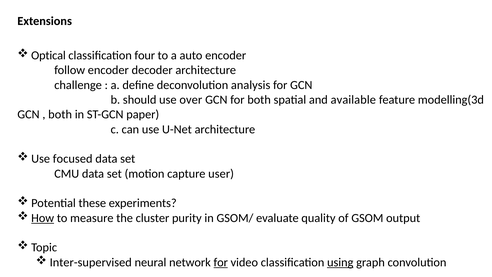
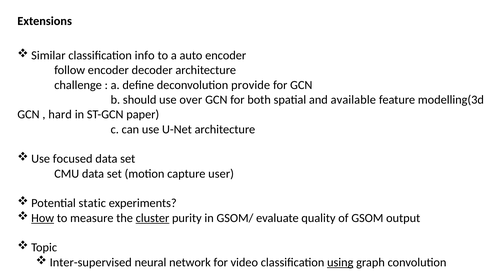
Optical: Optical -> Similar (48, 55)
four: four -> info (145, 55)
analysis: analysis -> provide (251, 85)
both: both -> hard (60, 114)
these: these -> static (92, 203)
cluster underline: none -> present (153, 218)
for underline: present -> none (221, 262)
